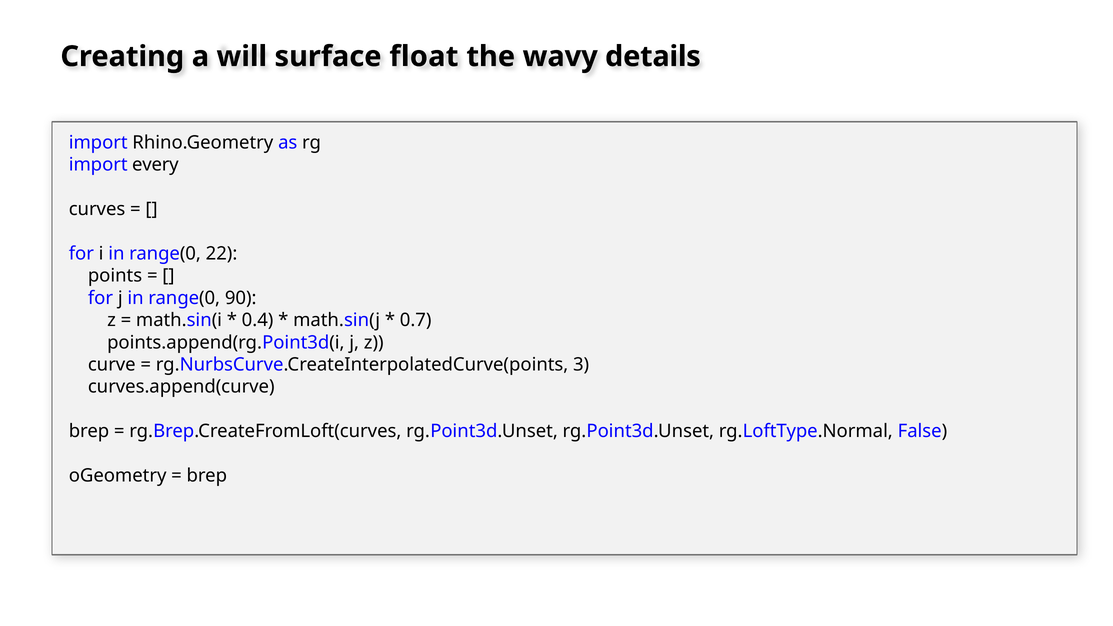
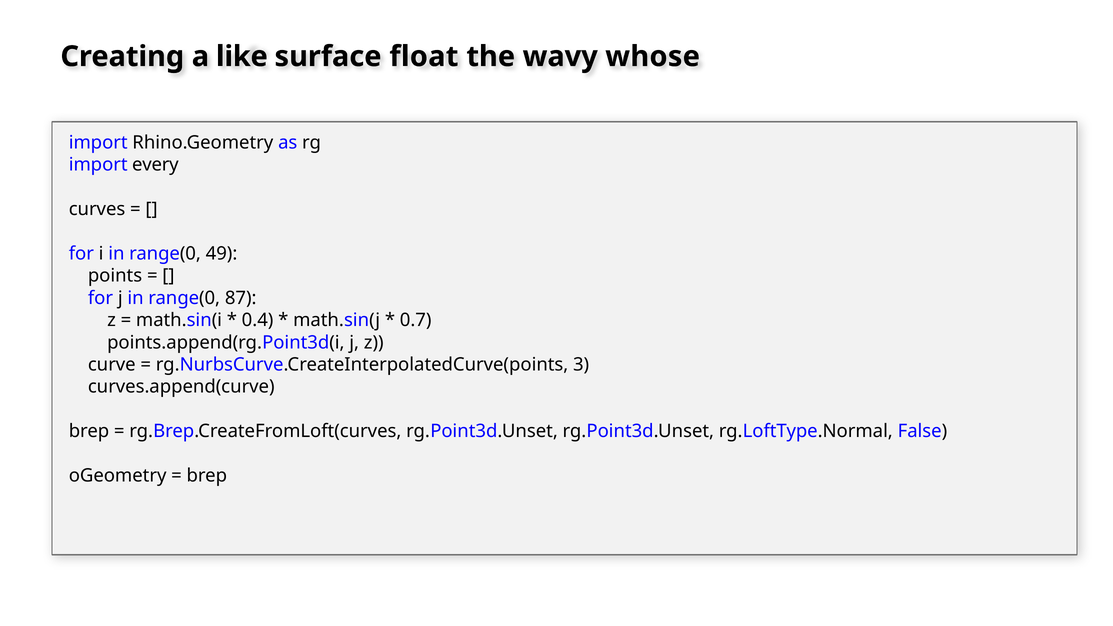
will: will -> like (242, 57)
details: details -> whose (653, 57)
22: 22 -> 49 (222, 254)
90: 90 -> 87 (241, 298)
